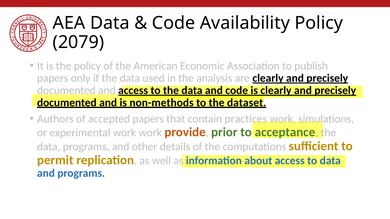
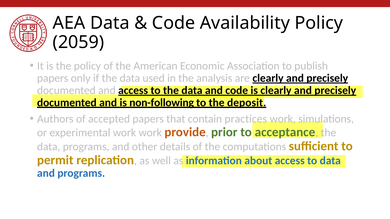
2079: 2079 -> 2059 (78, 42)
non-methods: non-methods -> non-following (162, 103)
dataset: dataset -> deposit (247, 103)
